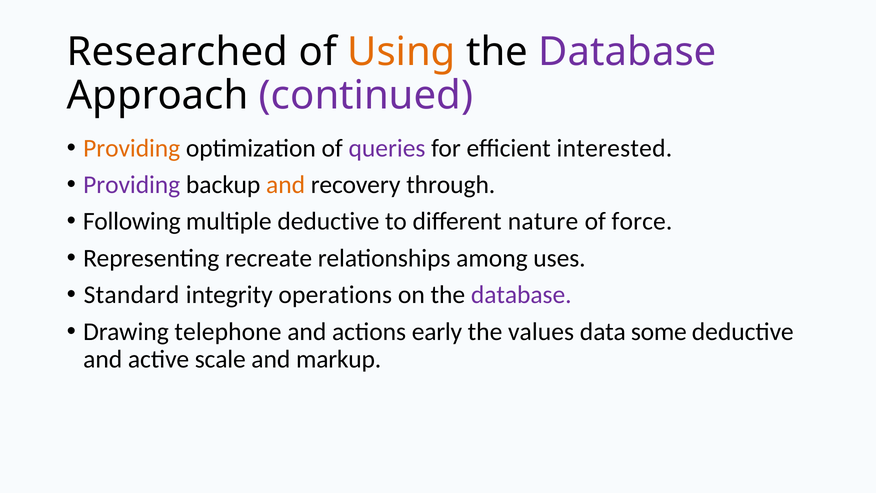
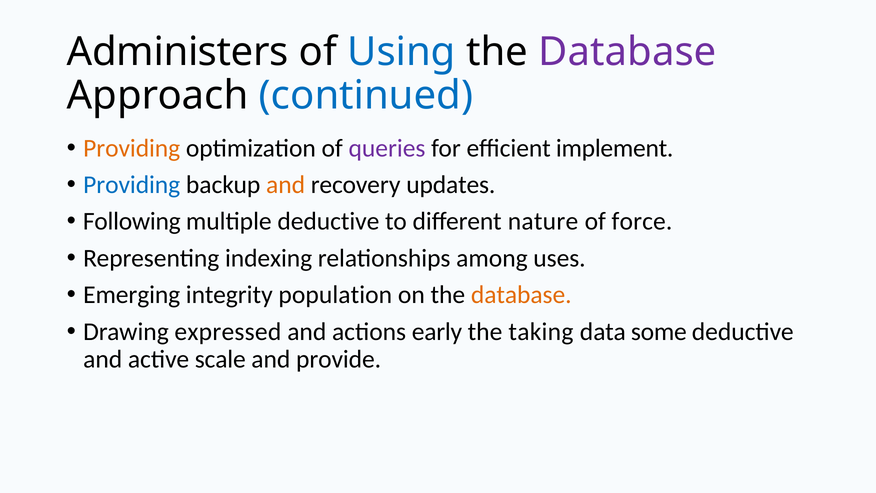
Researched: Researched -> Administers (178, 52)
Using colour: orange -> blue (401, 52)
continued colour: purple -> blue (366, 95)
interested: interested -> implement (615, 148)
Providing colour: purple -> blue (132, 185)
through: through -> updates (451, 185)
recreate: recreate -> indexing (269, 258)
Standard: Standard -> Emerging (132, 295)
operations: operations -> population (335, 295)
database colour: purple -> orange (521, 295)
telephone: telephone -> expressed (228, 331)
values: values -> taking (541, 331)
markup: markup -> provide (339, 359)
